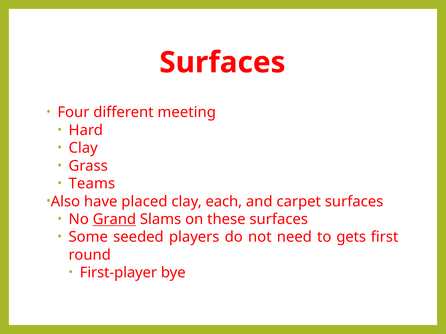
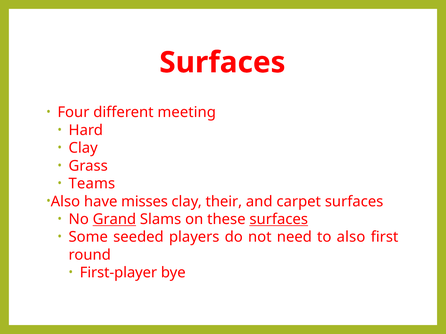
placed: placed -> misses (145, 202)
each: each -> their (224, 202)
surfaces underline: none -> present (279, 220)
to gets: gets -> also (351, 237)
